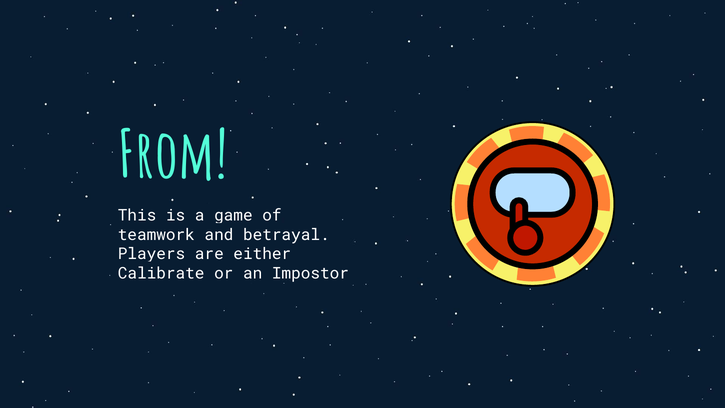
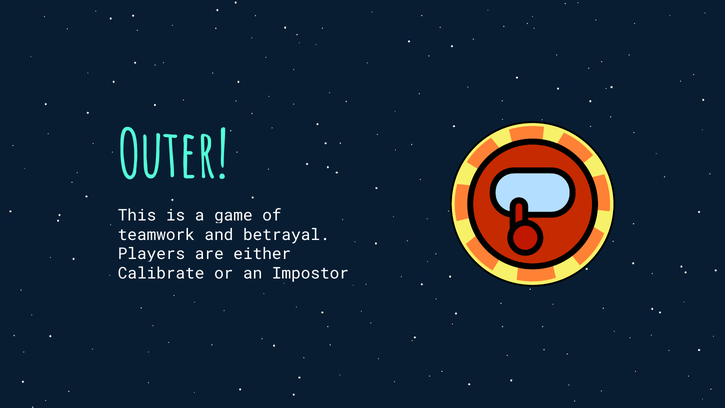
From: From -> Outer (173, 156)
